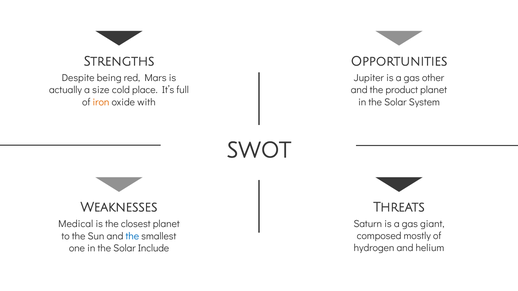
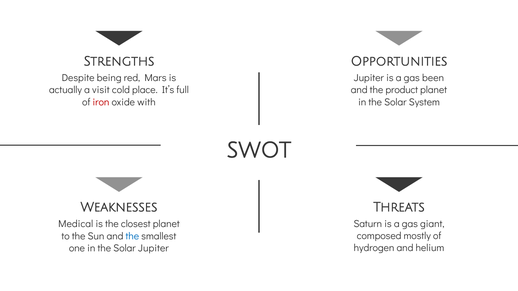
other: other -> been (433, 78)
size: size -> visit (101, 90)
iron colour: orange -> red (101, 102)
Solar Include: Include -> Jupiter (153, 248)
